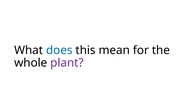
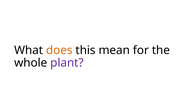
does colour: blue -> orange (59, 50)
